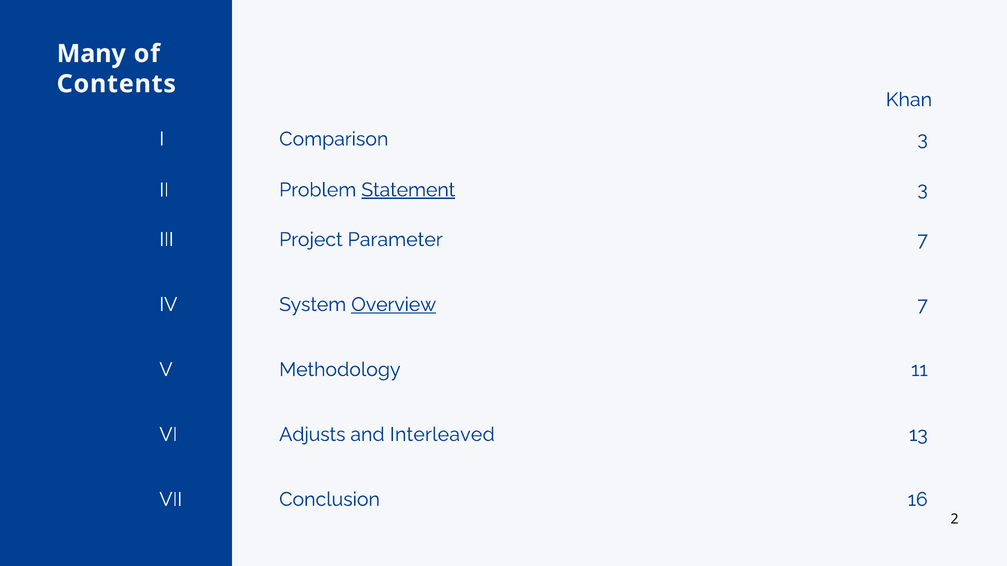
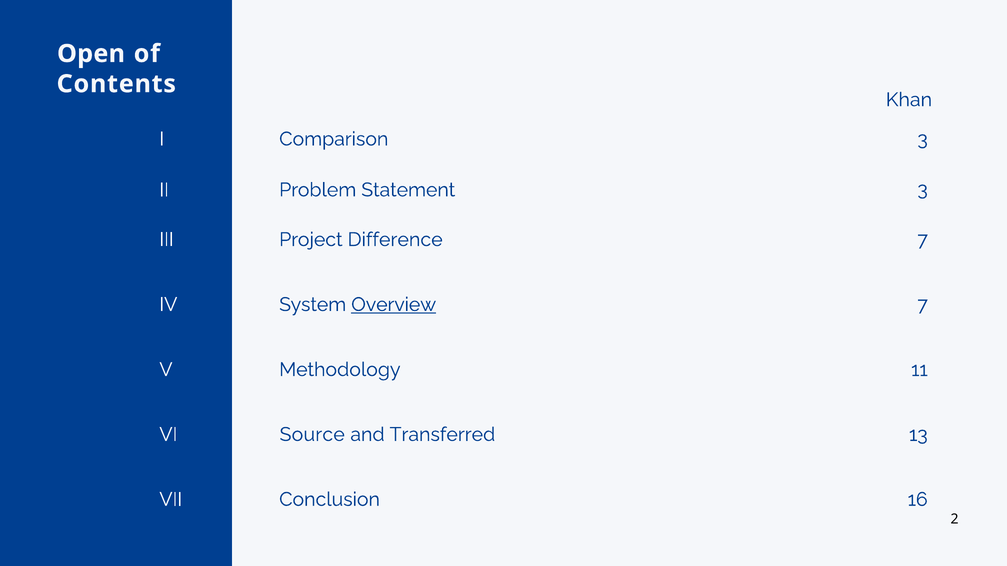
Many: Many -> Open (91, 54)
Statement underline: present -> none (408, 190)
Parameter: Parameter -> Difference (395, 240)
Adjusts: Adjusts -> Source (312, 435)
Interleaved: Interleaved -> Transferred (442, 435)
